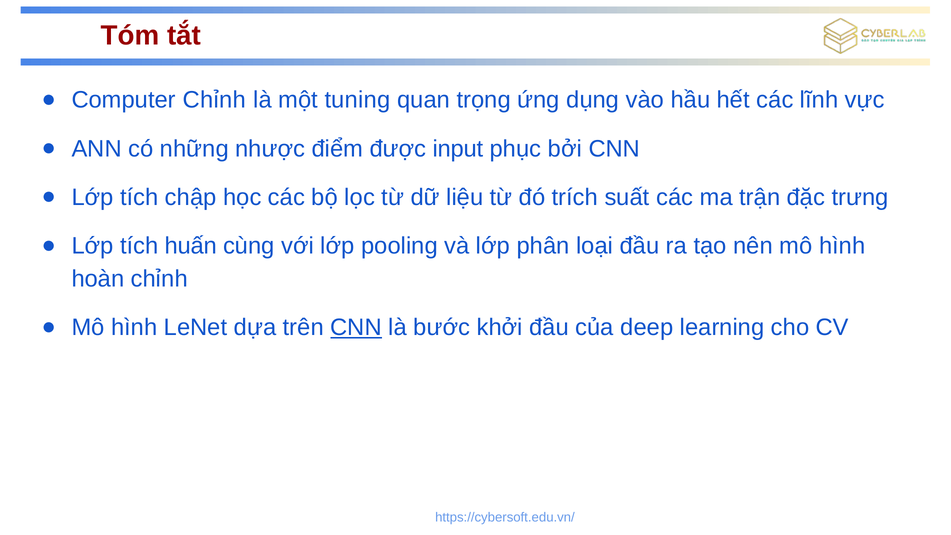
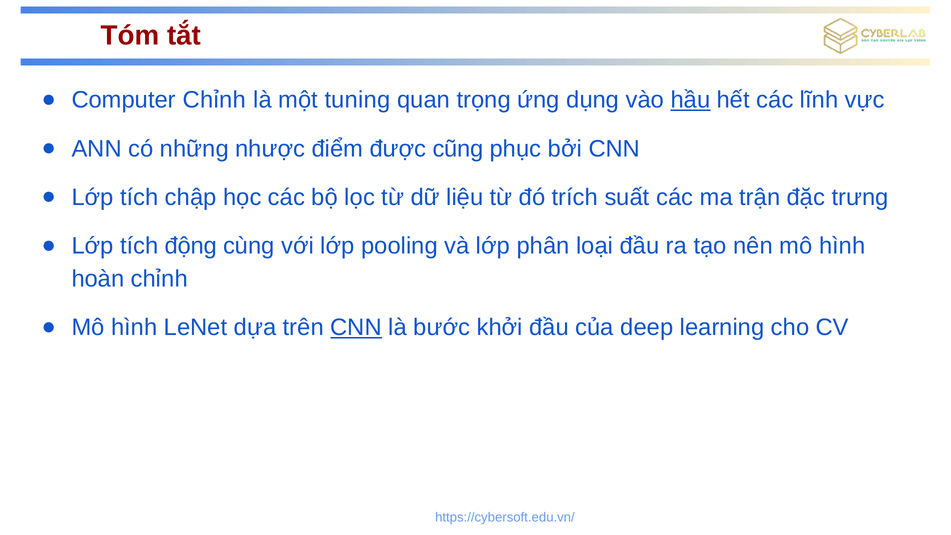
hầu underline: none -> present (690, 100)
input: input -> cũng (458, 149)
huấn: huấn -> động (191, 246)
